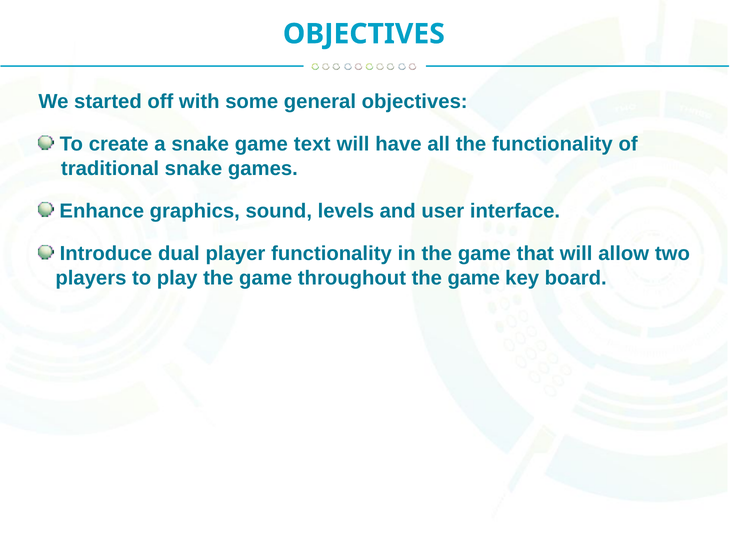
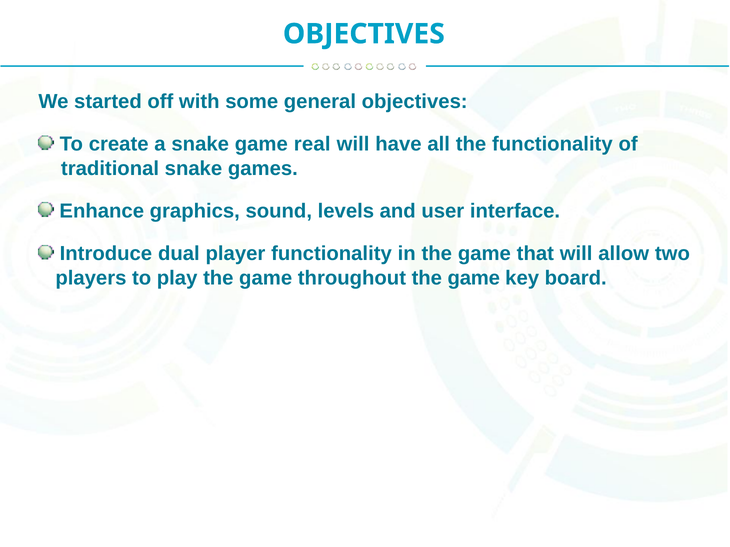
text: text -> real (312, 144)
